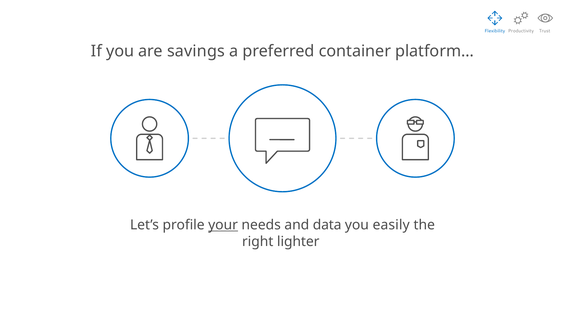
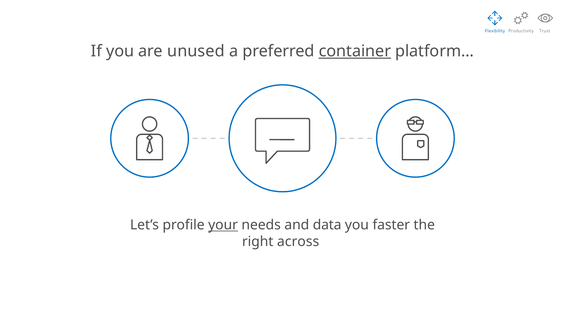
savings: savings -> unused (196, 51)
container underline: none -> present (355, 51)
easily: easily -> faster (391, 225)
lighter: lighter -> across (298, 242)
